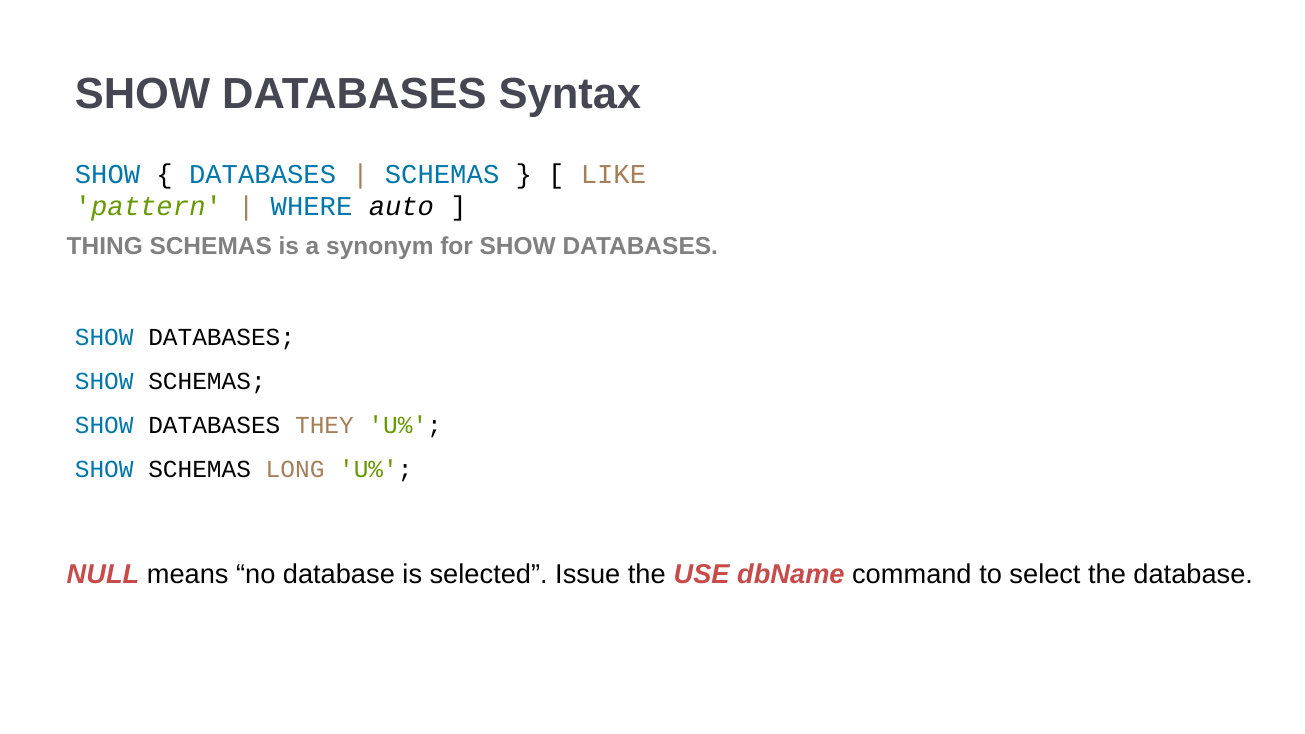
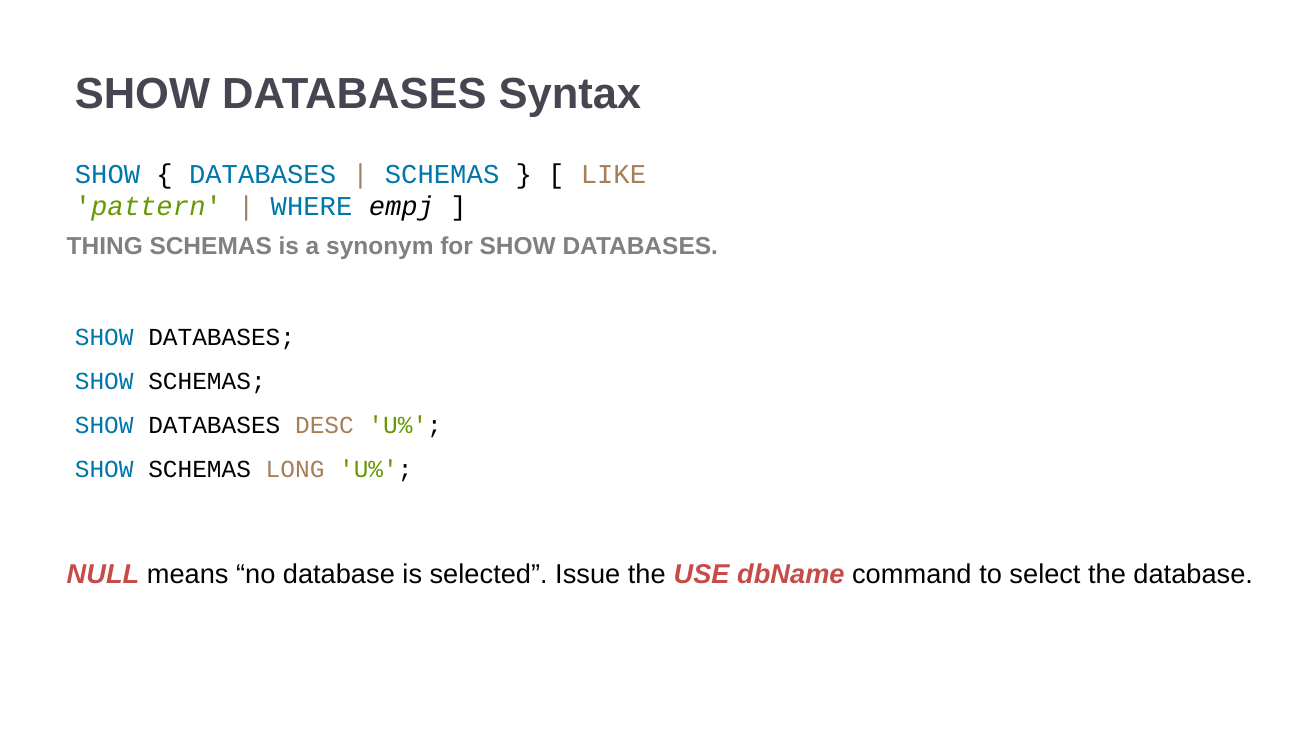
auto: auto -> empj (401, 207)
THEY: THEY -> DESC (324, 426)
